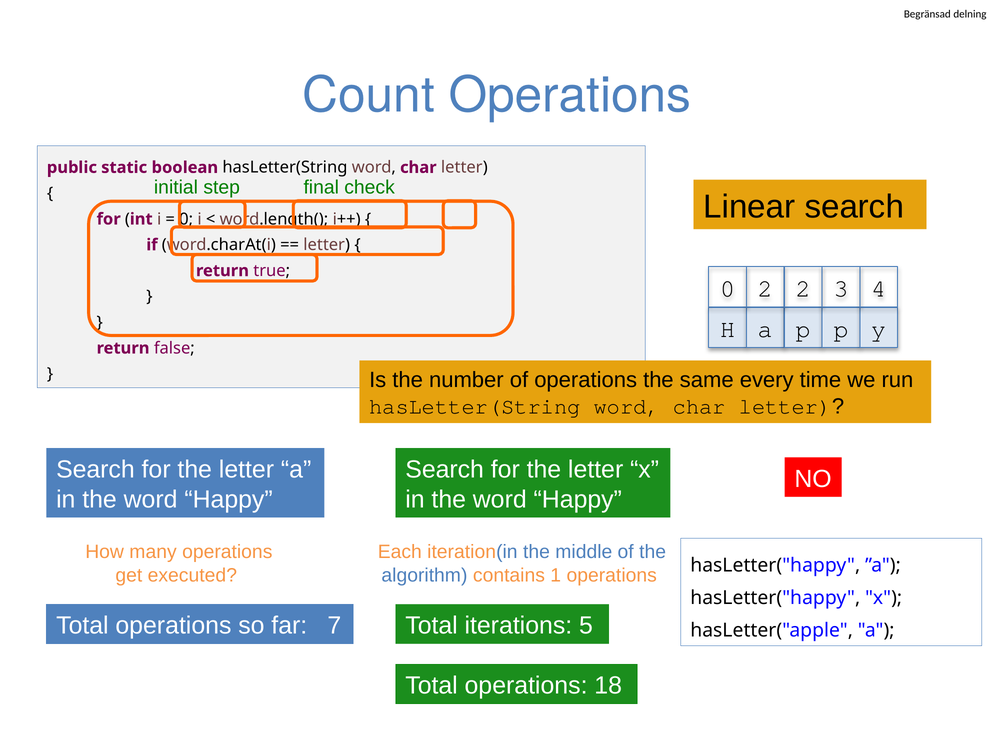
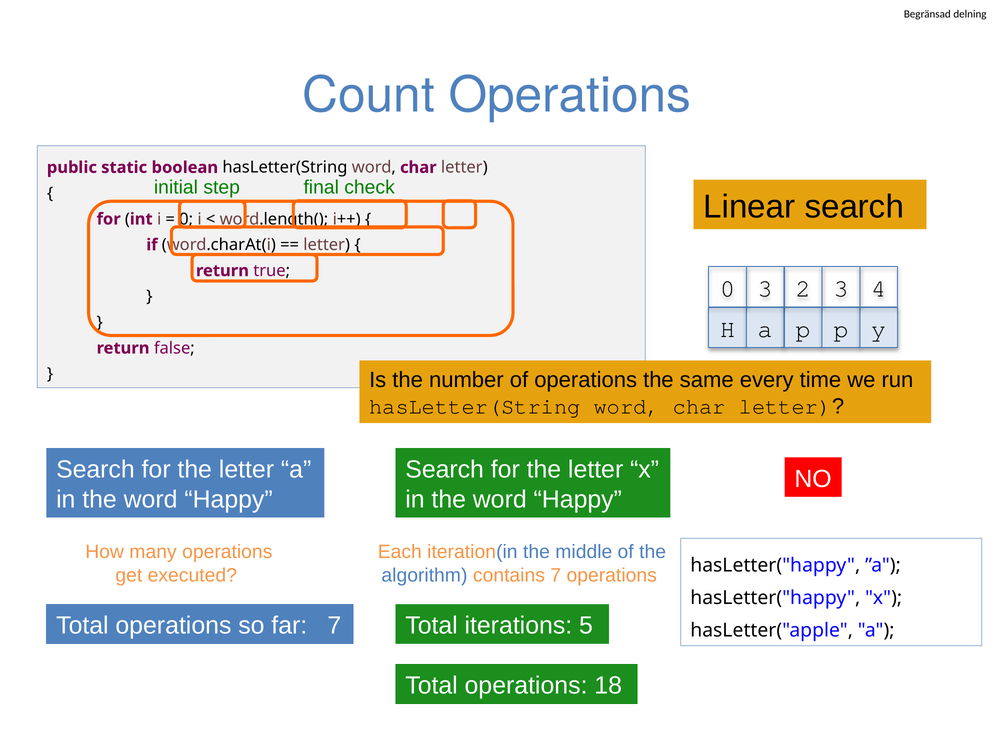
0 2: 2 -> 3 (765, 289)
contains 1: 1 -> 7 (556, 576)
